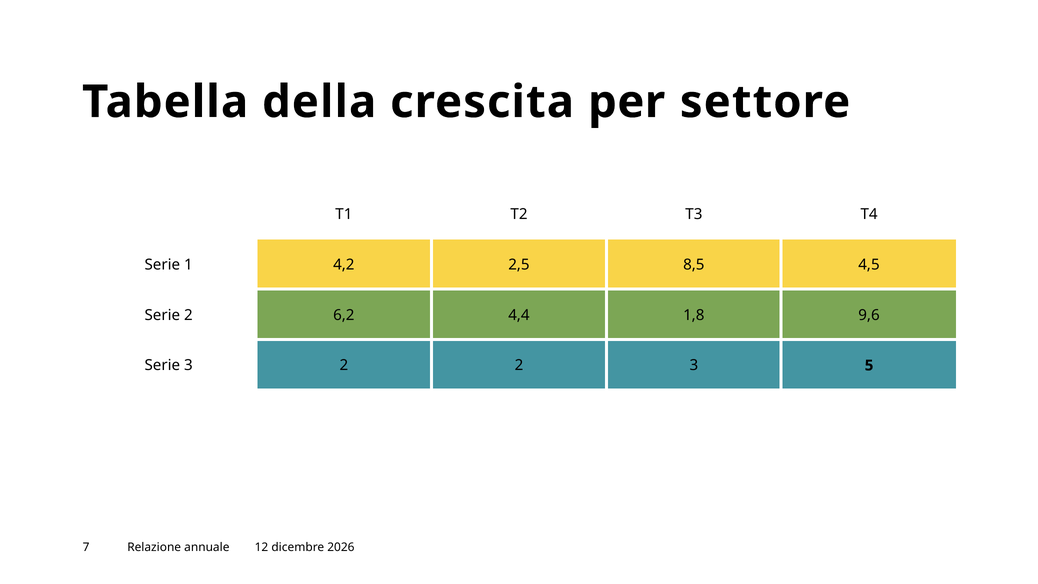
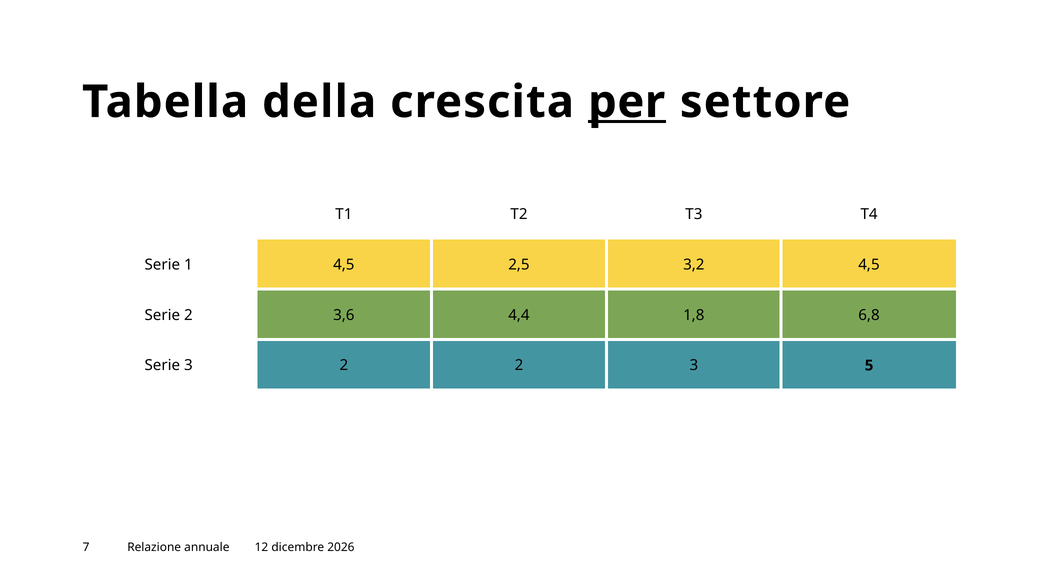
per underline: none -> present (627, 102)
1 4,2: 4,2 -> 4,5 (344, 265)
8,5: 8,5 -> 3,2 (694, 265)
6,2: 6,2 -> 3,6 (344, 315)
9,6: 9,6 -> 6,8 (869, 315)
